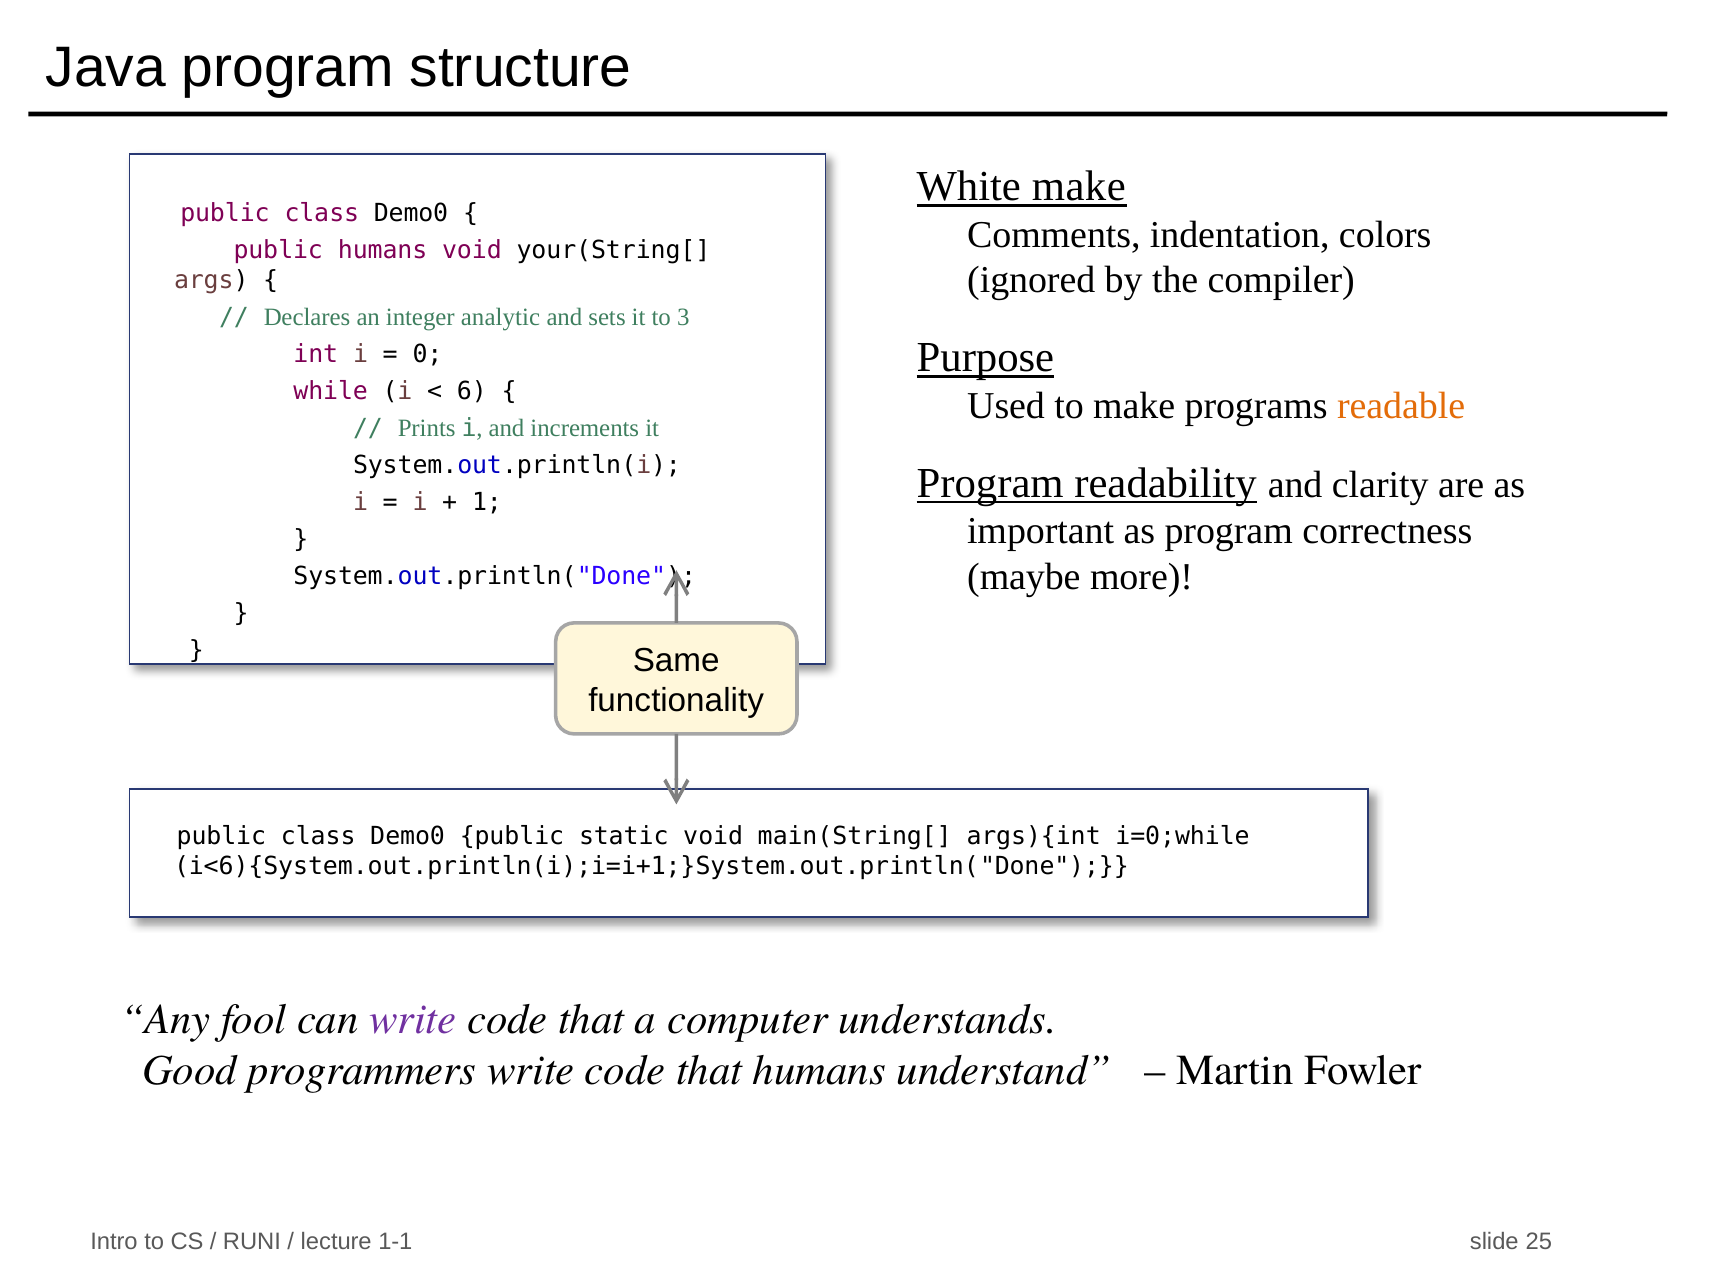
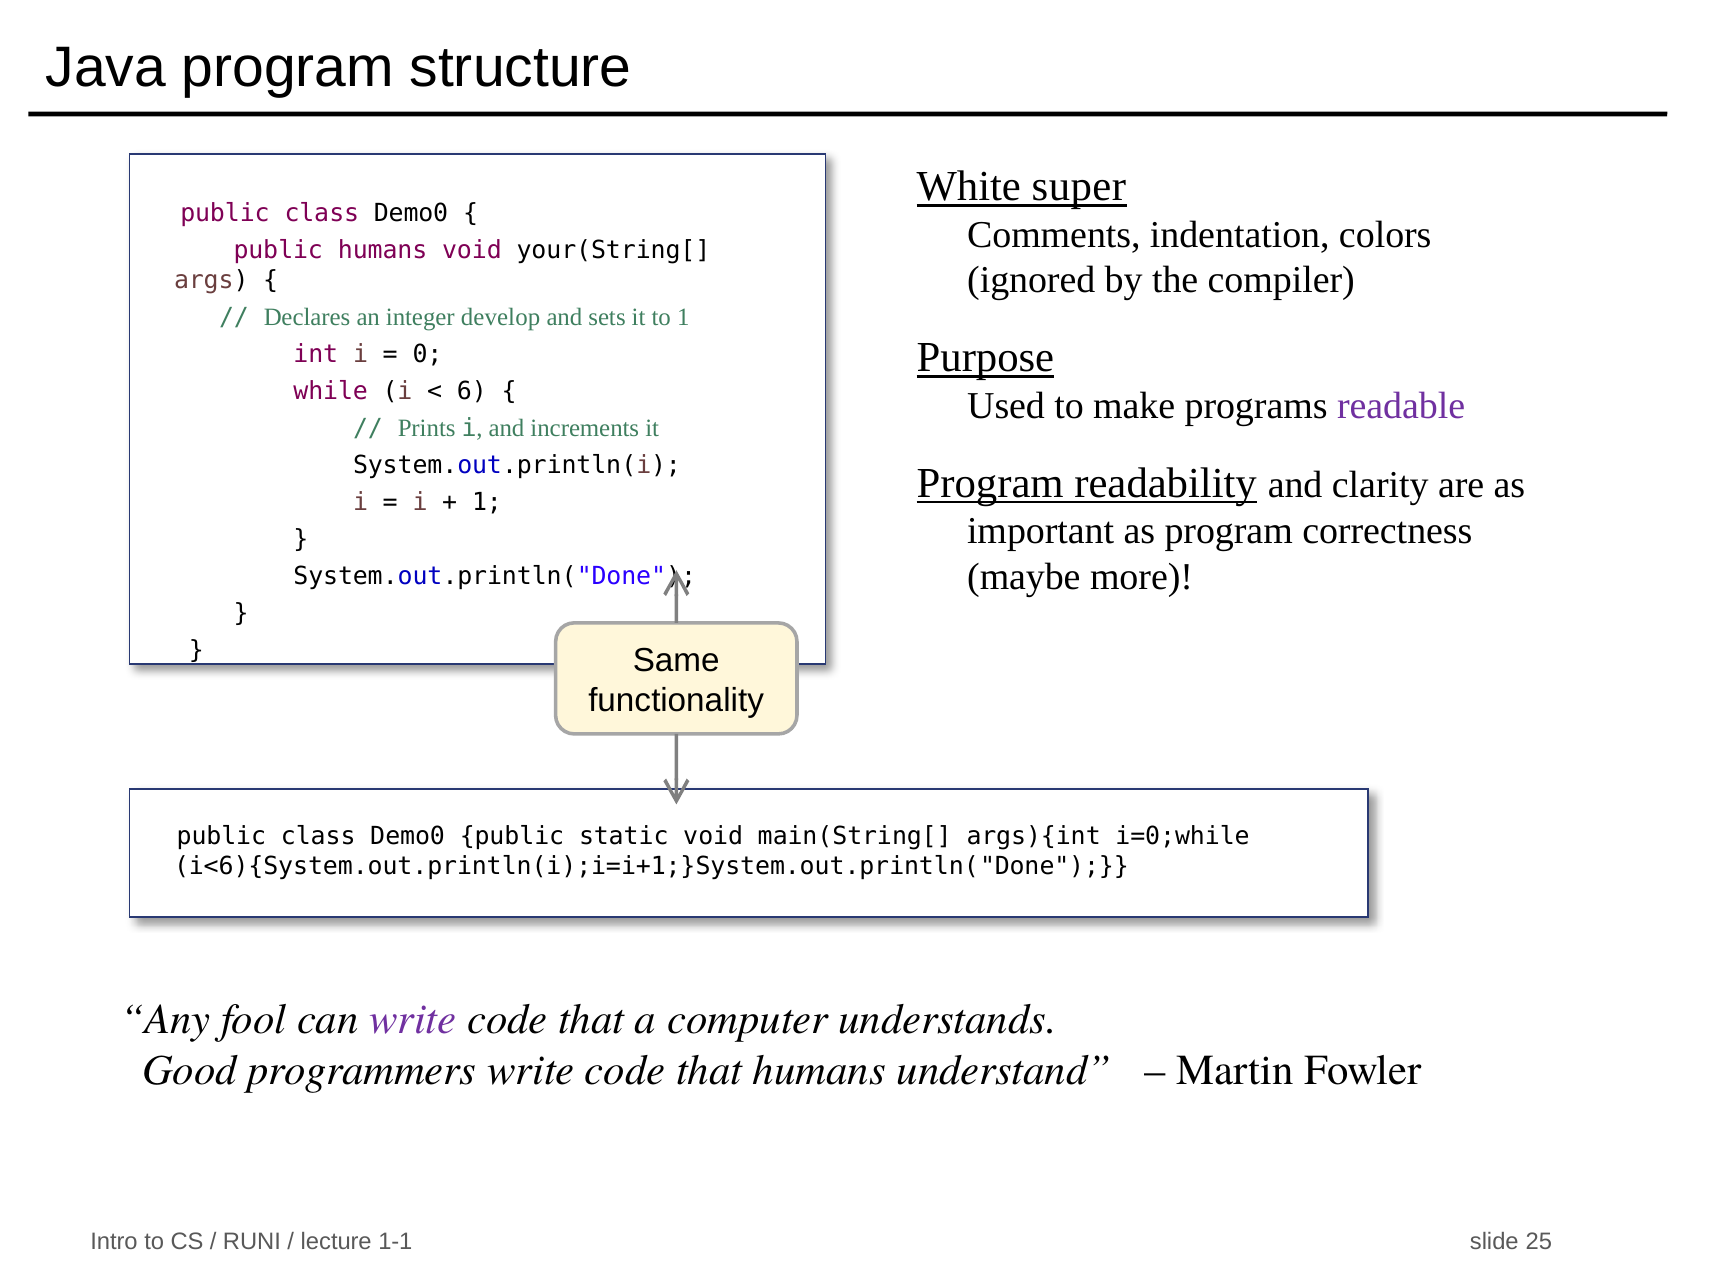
White make: make -> super (1079, 187)
analytic: analytic -> develop (501, 317)
to 3: 3 -> 1 (683, 317)
readable colour: orange -> purple (1401, 406)
